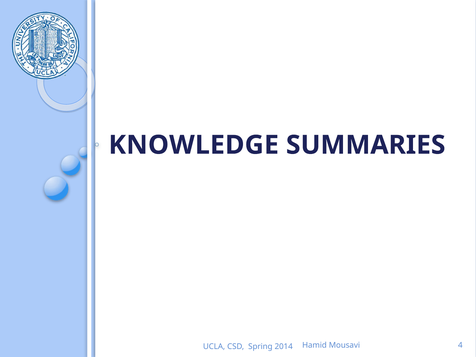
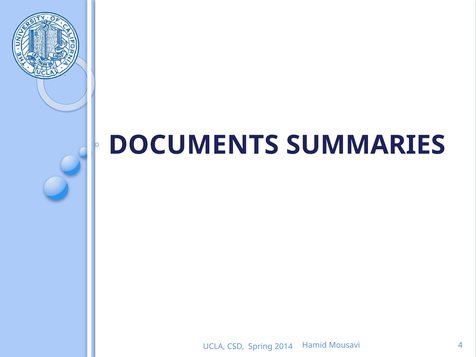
KNOWLEDGE: KNOWLEDGE -> DOCUMENTS (194, 145)
